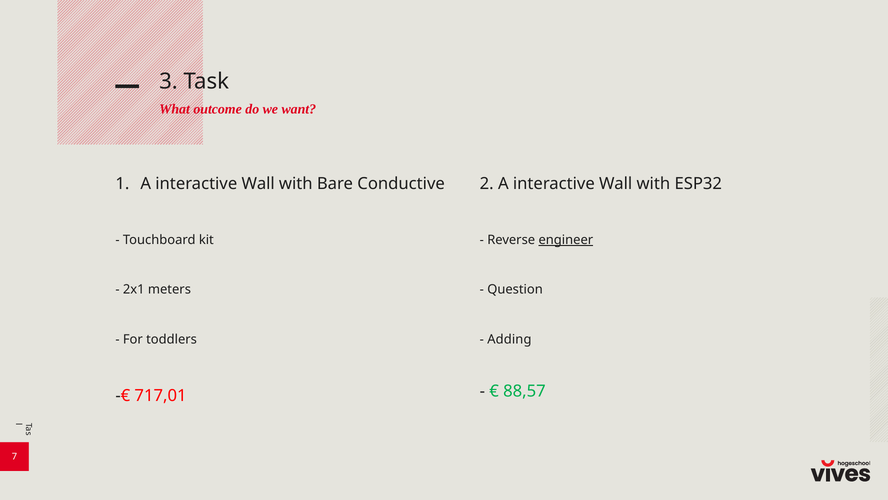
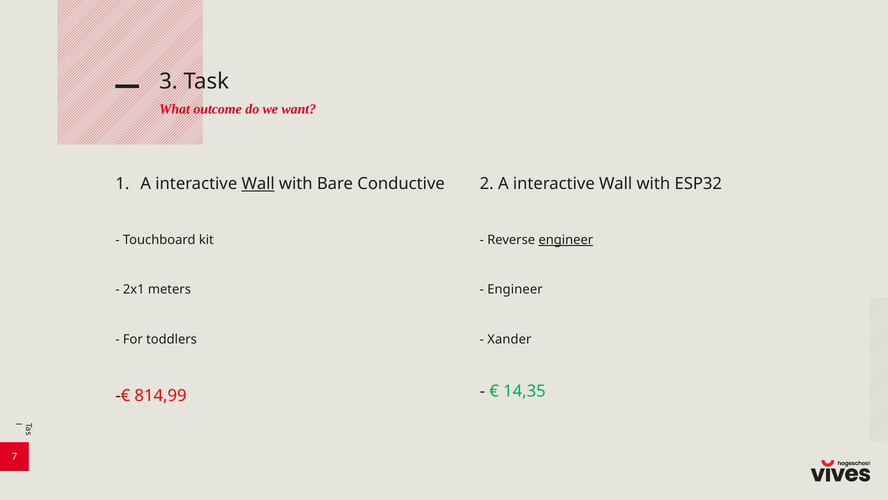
Wall underline: none -> present (258, 184)
Question: Question -> Engineer (515, 289)
Adding: Adding -> Xander (509, 339)
88,57: 88,57 -> 14,35 (524, 391)
717,01: 717,01 -> 814,99 (161, 395)
